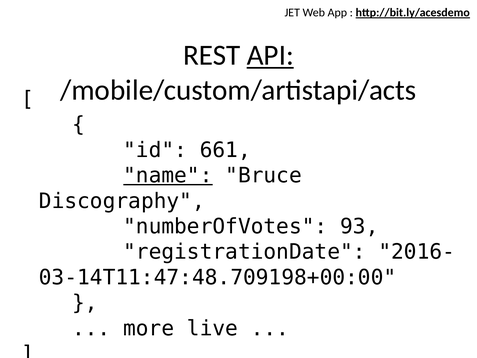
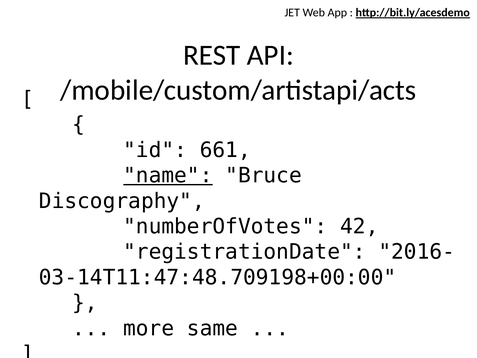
API underline: present -> none (270, 55)
93: 93 -> 42 (359, 226)
live: live -> same (212, 328)
